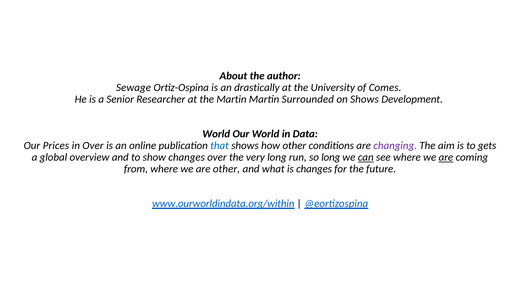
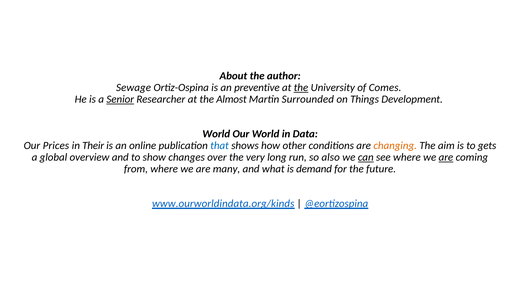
drastically: drastically -> preventive (257, 88)
the underline: none -> present (301, 88)
Senior underline: none -> present (120, 99)
the Martin: Martin -> Almost (231, 99)
on Shows: Shows -> Things (365, 99)
in Over: Over -> Their (93, 146)
changing colour: purple -> orange (395, 146)
so long: long -> also (331, 157)
are other: other -> many (227, 169)
is changes: changes -> demand (314, 169)
www.ourworldindata.org/within: www.ourworldindata.org/within -> www.ourworldindata.org/kinds (223, 204)
